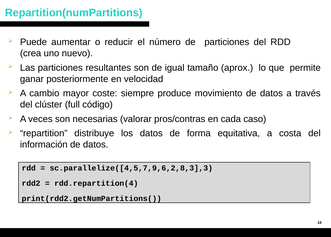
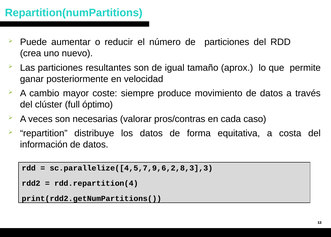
código: código -> óptimo (98, 105)
